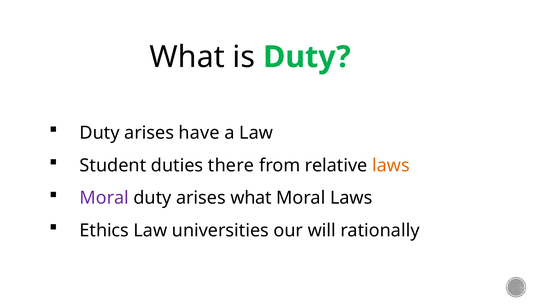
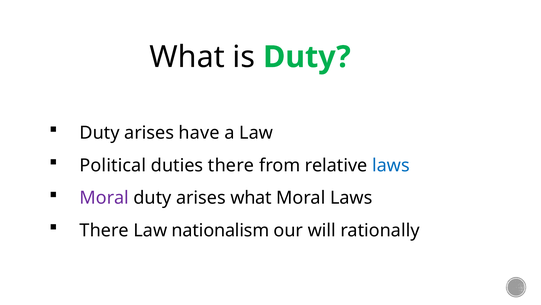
Student: Student -> Political (113, 165)
laws colour: orange -> blue (391, 165)
Ethics: Ethics -> There (104, 230)
universities: universities -> nationalism (220, 230)
